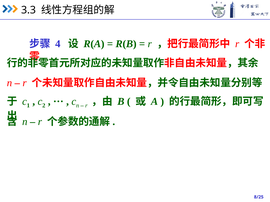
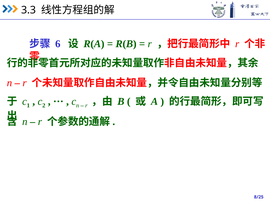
4: 4 -> 6 (58, 44)
